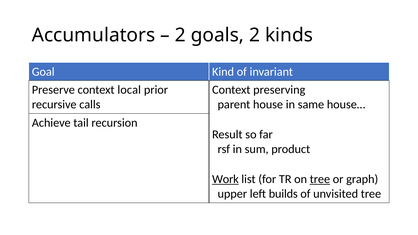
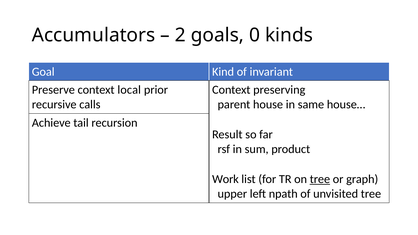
goals 2: 2 -> 0 (255, 35)
Work underline: present -> none (225, 179)
builds: builds -> npath (283, 194)
